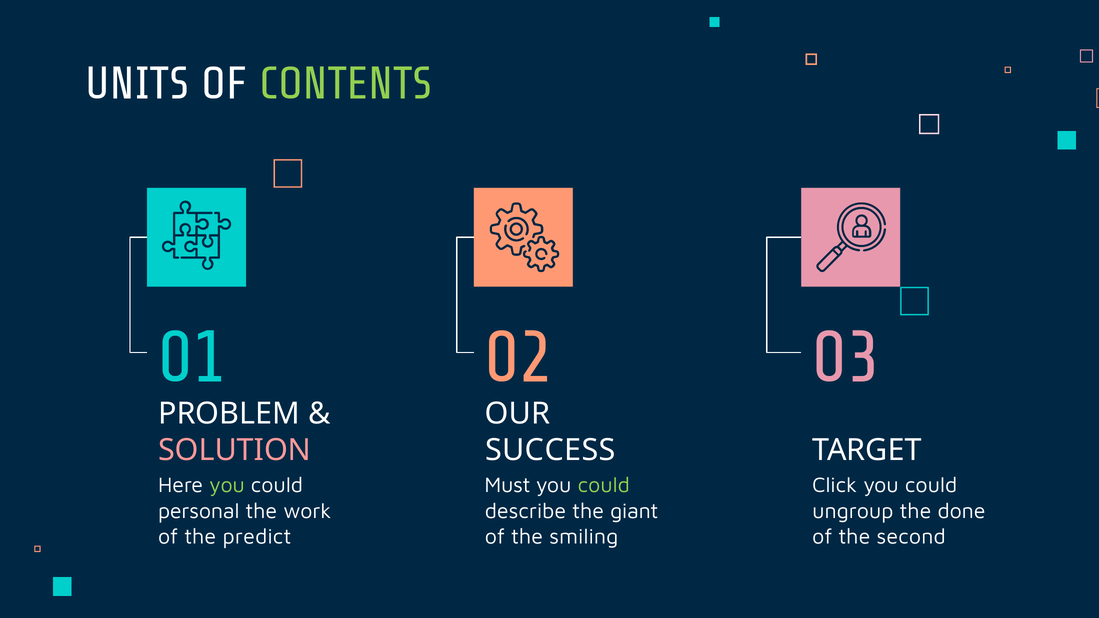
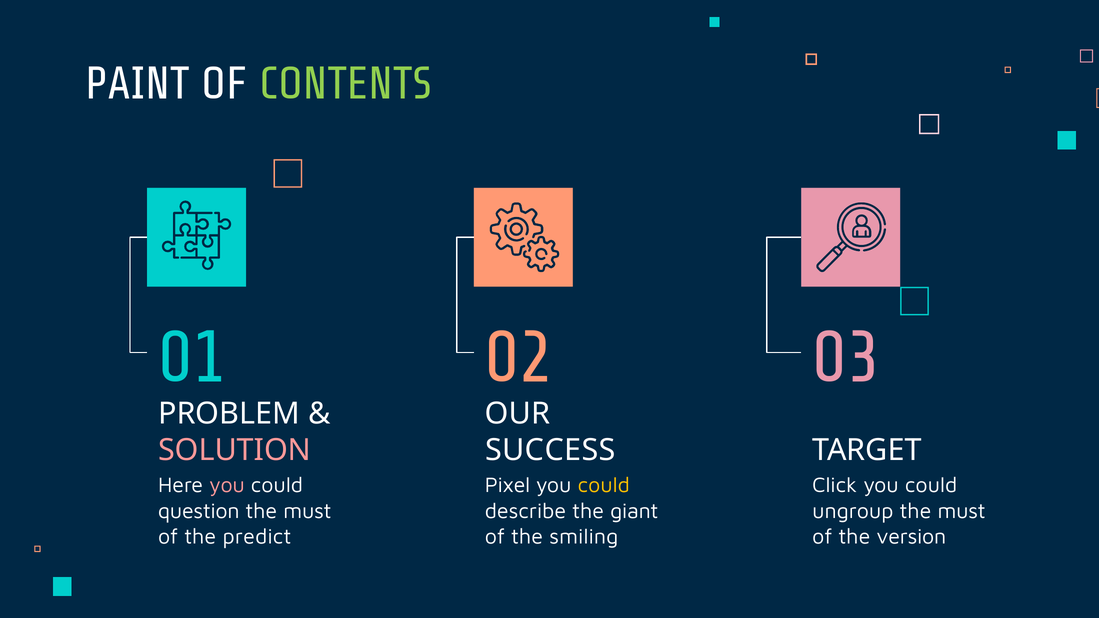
UNITS: UNITS -> PAINT (137, 84)
you colour: light green -> pink (227, 486)
Must: Must -> Pixel (507, 486)
could colour: light green -> yellow (604, 486)
personal: personal -> question (199, 511)
work: work -> must (307, 511)
done: done -> must (962, 511)
second: second -> version (911, 537)
